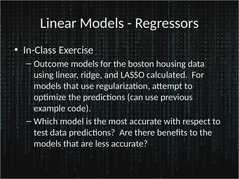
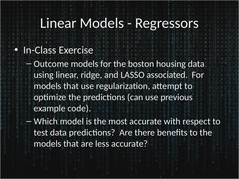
calculated: calculated -> associated (167, 75)
